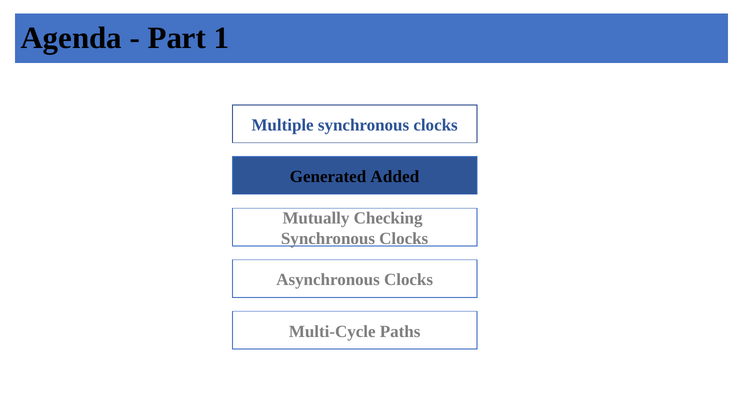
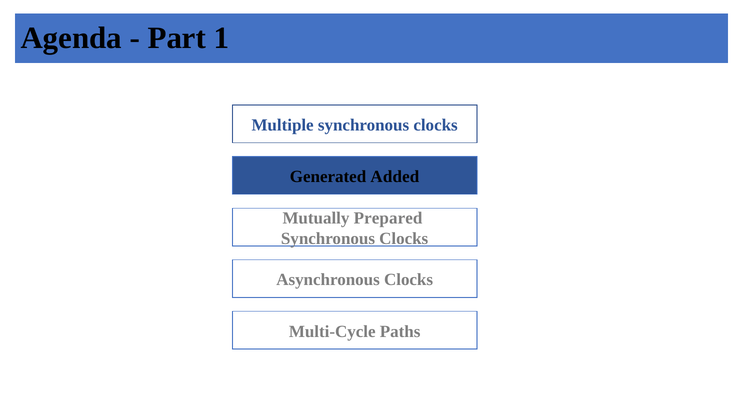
Checking: Checking -> Prepared (388, 218)
